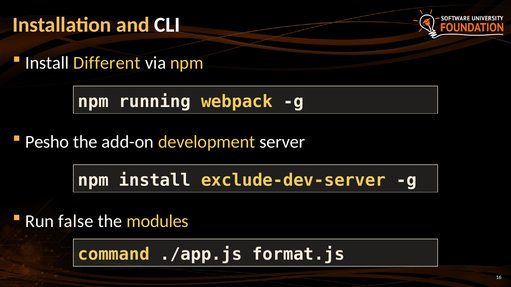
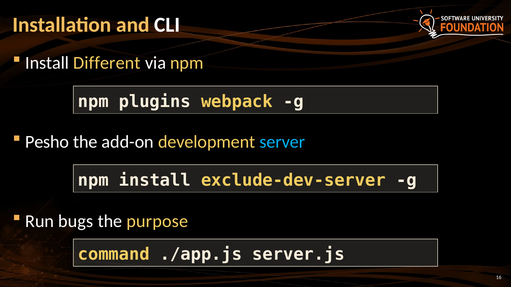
running: running -> plugins (155, 102)
server colour: white -> light blue (282, 142)
false: false -> bugs (76, 221)
modules: modules -> purpose (157, 221)
format.js: format.js -> server.js (298, 255)
